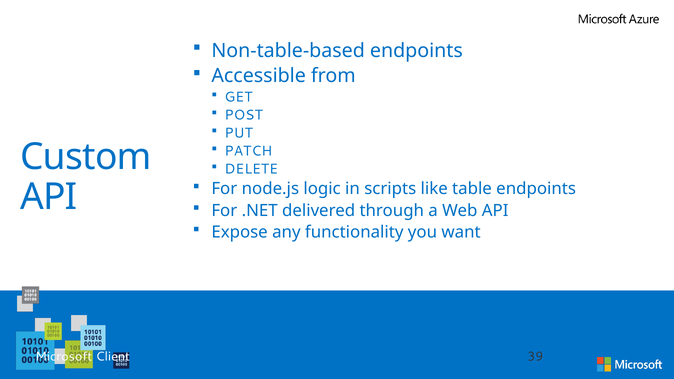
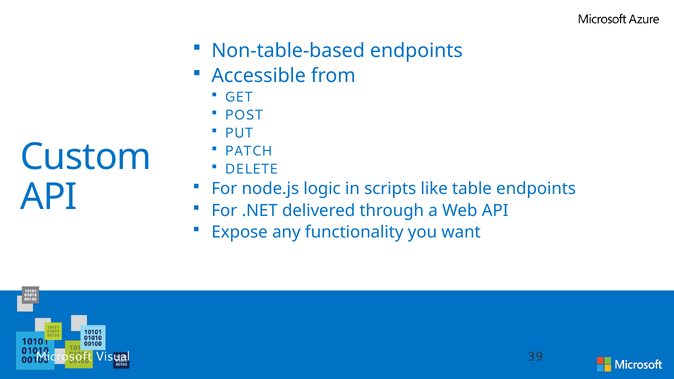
Client: Client -> Visual (113, 357)
